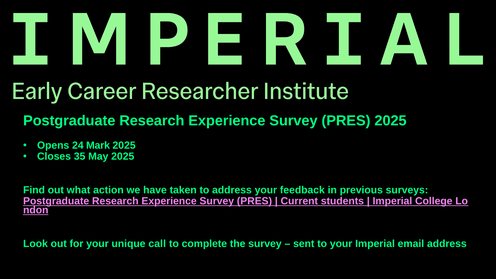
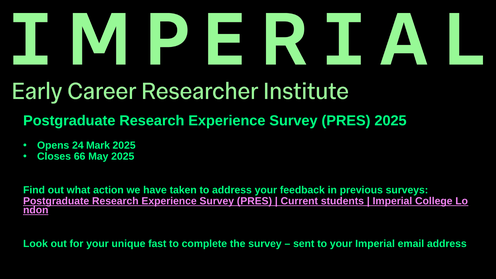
35: 35 -> 66 (80, 157)
call: call -> fast (157, 244)
